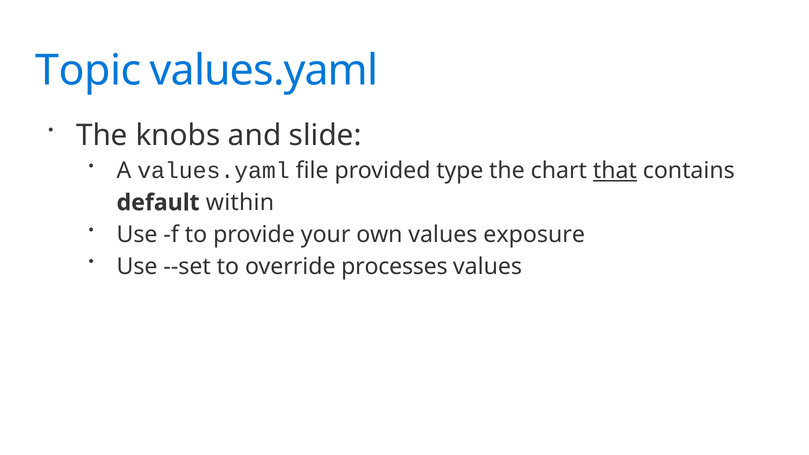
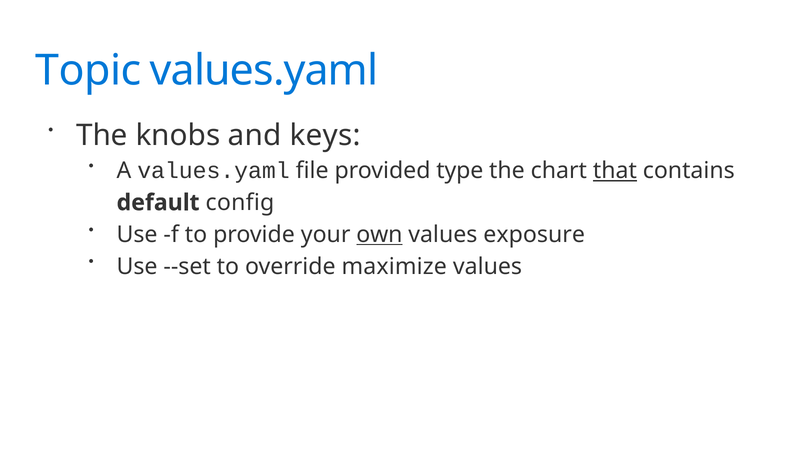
slide: slide -> keys (325, 135)
within: within -> config (240, 203)
own underline: none -> present (379, 235)
processes: processes -> maximize (394, 266)
